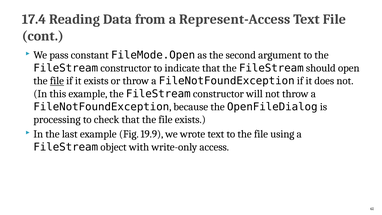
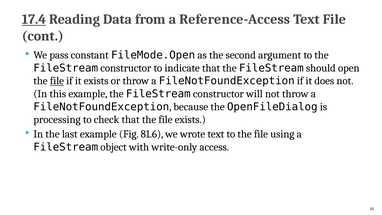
17.4 underline: none -> present (34, 19)
Represent-Access: Represent-Access -> Reference-Access (235, 19)
19.9: 19.9 -> 81.6 (152, 134)
